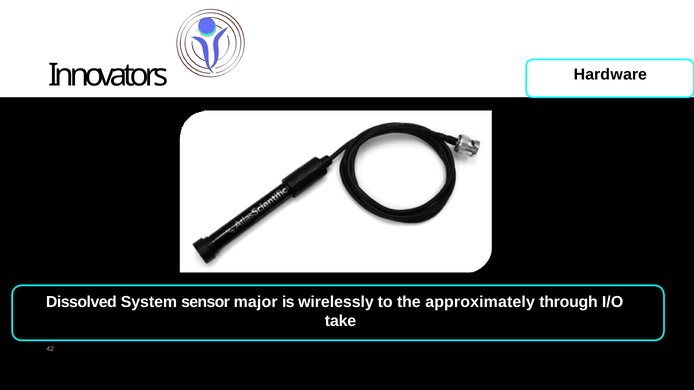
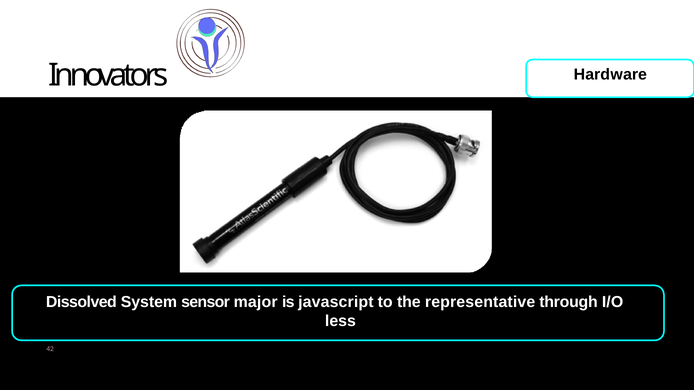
wirelessly: wirelessly -> javascript (336, 302)
approximately: approximately -> representative (480, 302)
take: take -> less (340, 321)
